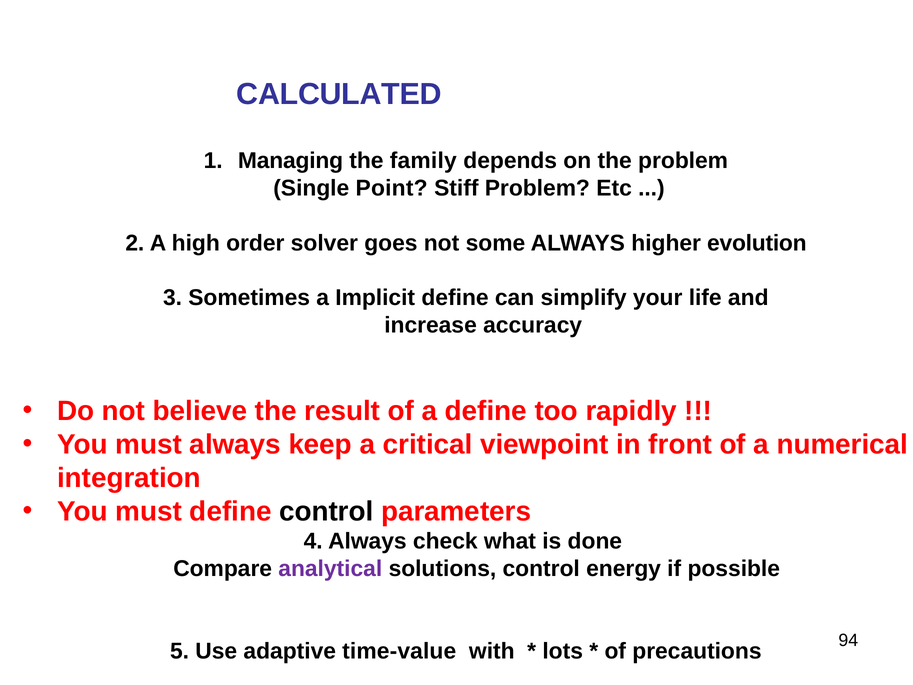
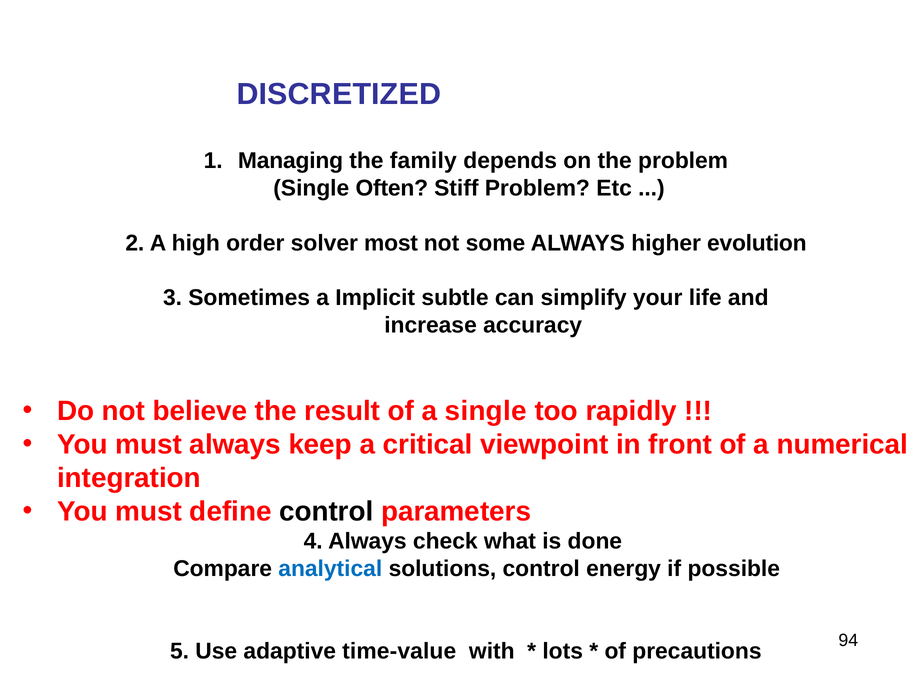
CALCULATED: CALCULATED -> DISCRETIZED (339, 94)
Point: Point -> Often (392, 188)
goes: goes -> most (391, 243)
Implicit define: define -> subtle (455, 298)
a define: define -> single (486, 411)
analytical colour: purple -> blue (330, 569)
